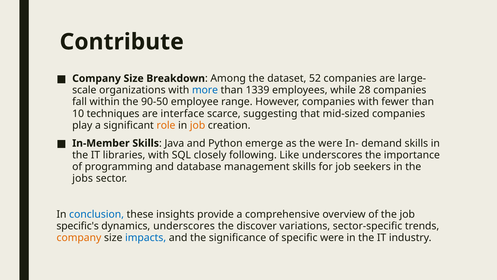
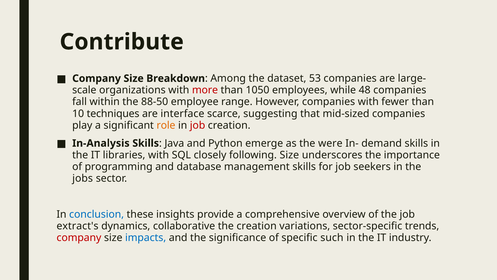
52: 52 -> 53 (315, 78)
more colour: blue -> red (205, 90)
1339: 1339 -> 1050 (258, 90)
28: 28 -> 48 (365, 90)
90-50: 90-50 -> 88-50 (155, 102)
job colour: orange -> red (198, 125)
In-Member: In-Member -> In-Analysis (101, 143)
following Like: Like -> Size (289, 155)
specific's: specific's -> extract's (78, 226)
dynamics underscores: underscores -> collaborative (184, 226)
the discover: discover -> creation (257, 226)
company colour: orange -> red (79, 237)
specific were: were -> such (332, 237)
